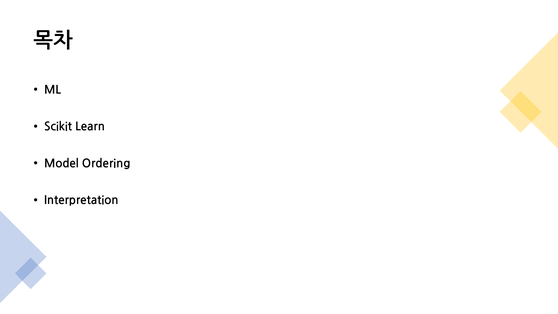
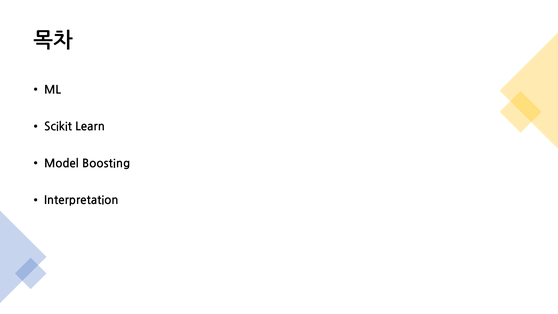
Ordering: Ordering -> Boosting (106, 163)
